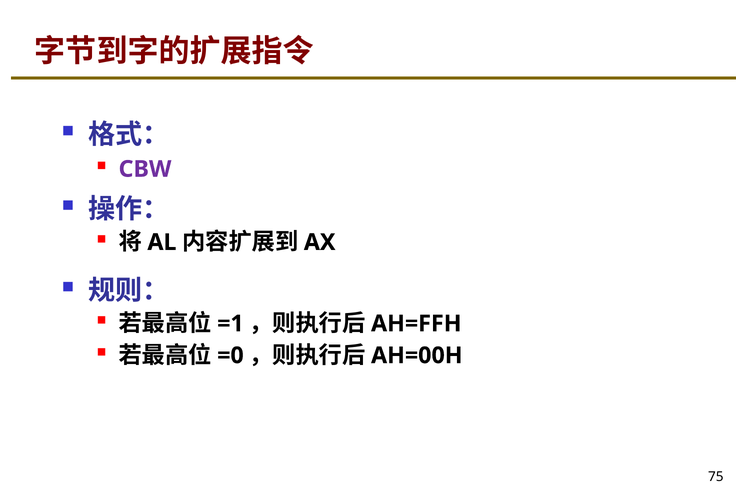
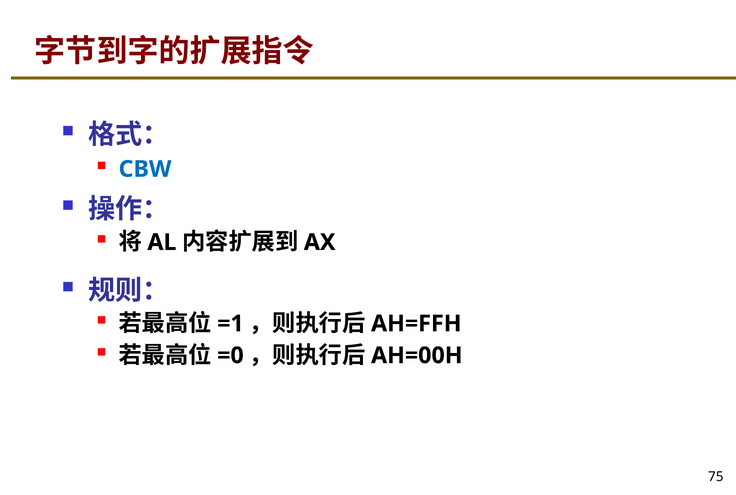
CBW colour: purple -> blue (145, 169)
